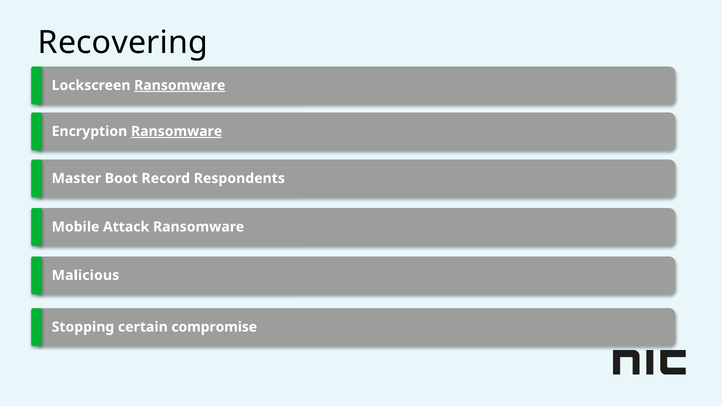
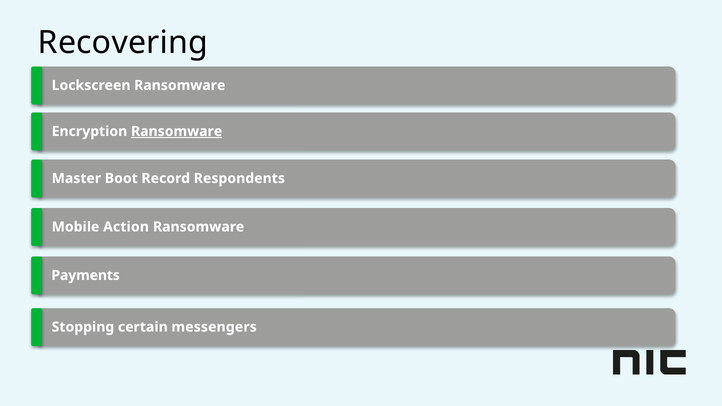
Ransomware underline: present -> none (180, 85)
Attack: Attack -> Action (126, 227)
Malicious: Malicious -> Payments (86, 275)
compromise: compromise -> messengers (214, 327)
